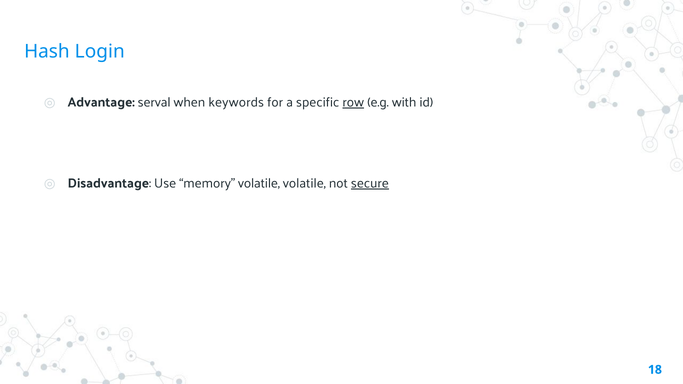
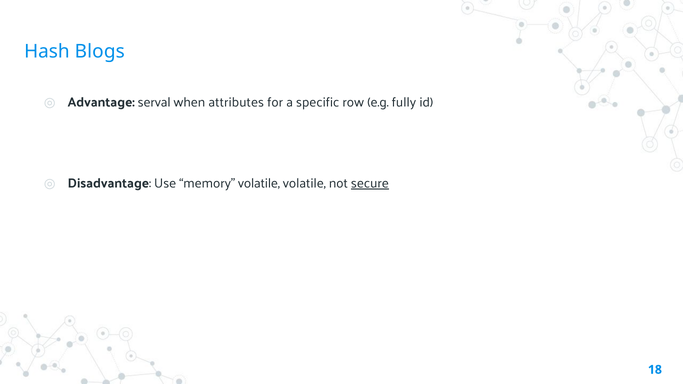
Login: Login -> Blogs (100, 51)
keywords: keywords -> attributes (236, 102)
row underline: present -> none (353, 102)
with: with -> fully (404, 102)
